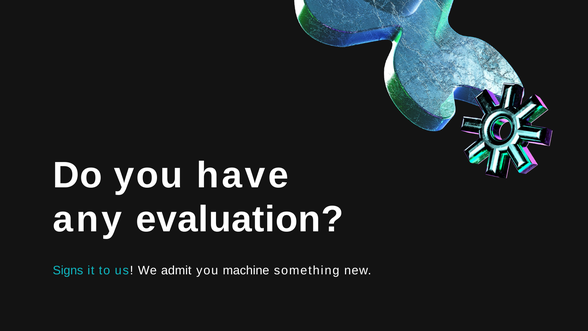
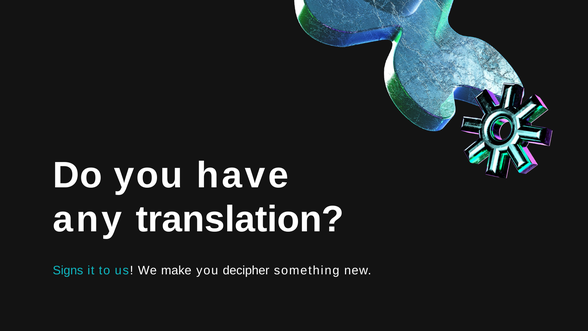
evaluation: evaluation -> translation (240, 219)
admit: admit -> make (176, 270)
machine: machine -> decipher (246, 270)
